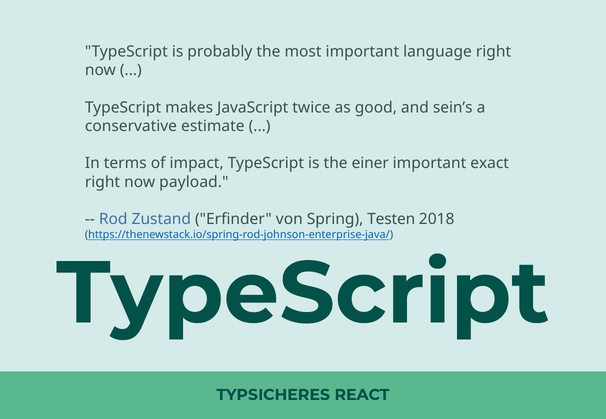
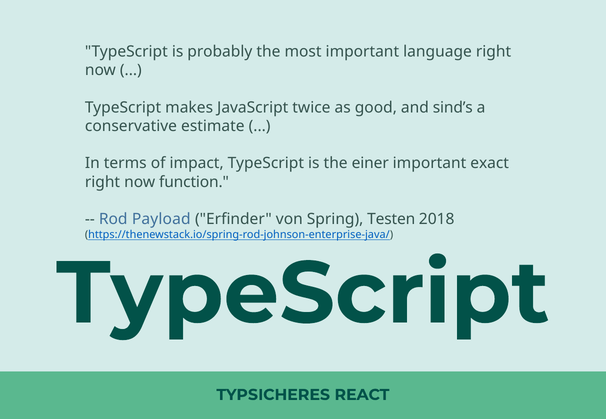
sein’s: sein’s -> sind’s (453, 108)
payload: payload -> function (194, 182)
Zustand: Zustand -> Payload (161, 219)
